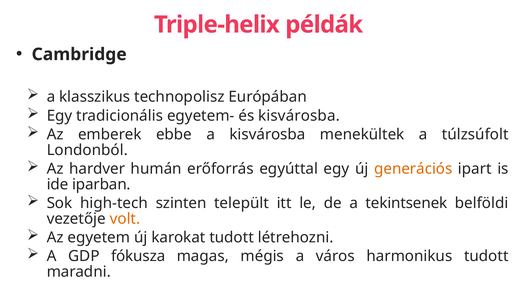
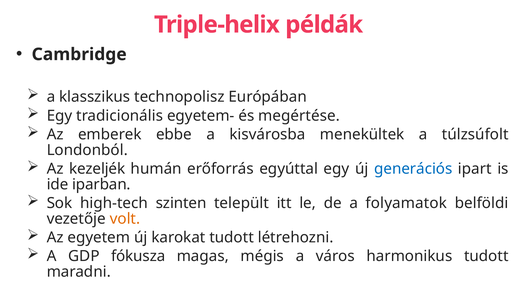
és kisvárosba: kisvárosba -> megértése (299, 116)
hardver: hardver -> kezeljék (97, 169)
generációs colour: orange -> blue (413, 169)
tekintsenek: tekintsenek -> folyamatok (406, 203)
